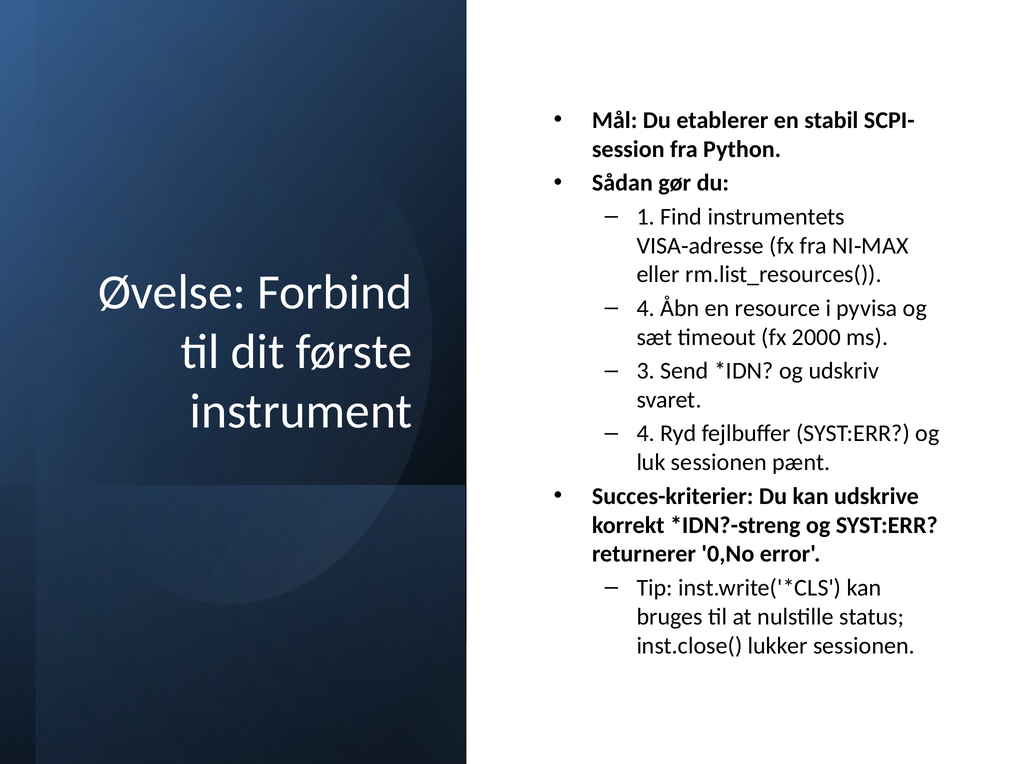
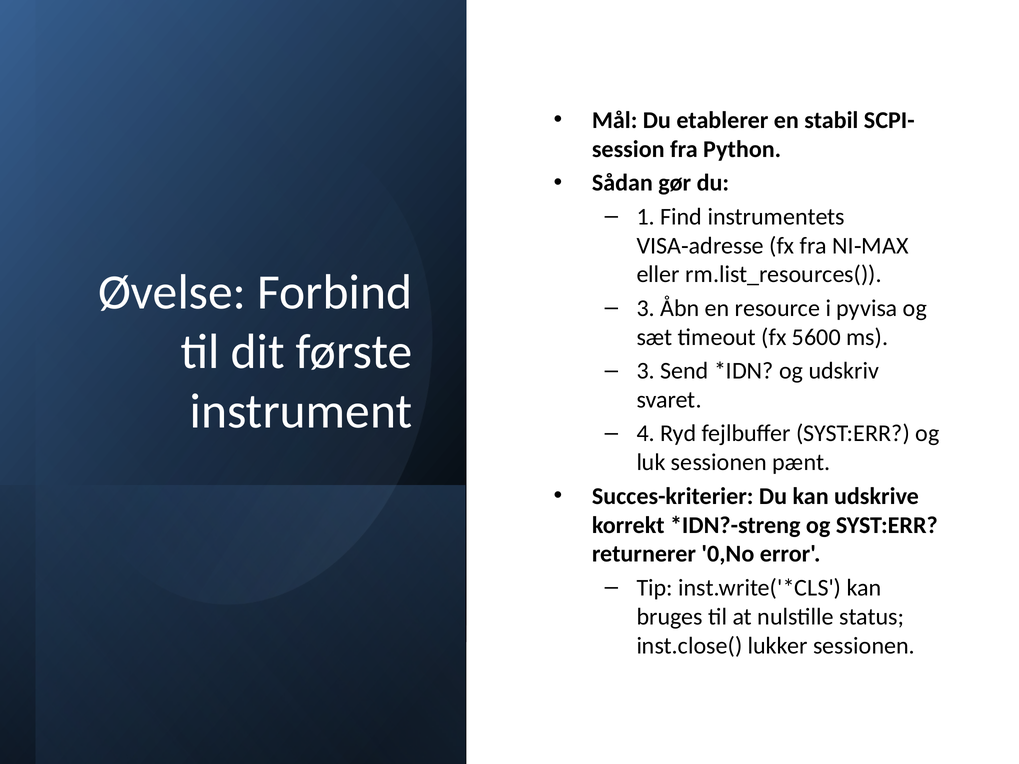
4: 4 -> 3 (646, 308)
2000: 2000 -> 5600 (816, 337)
